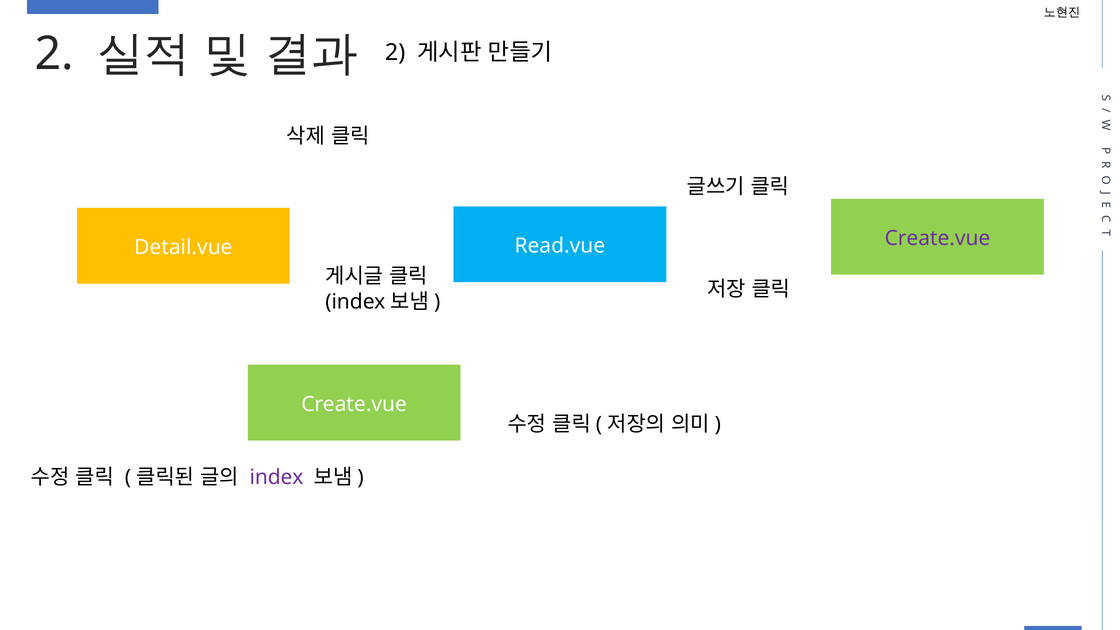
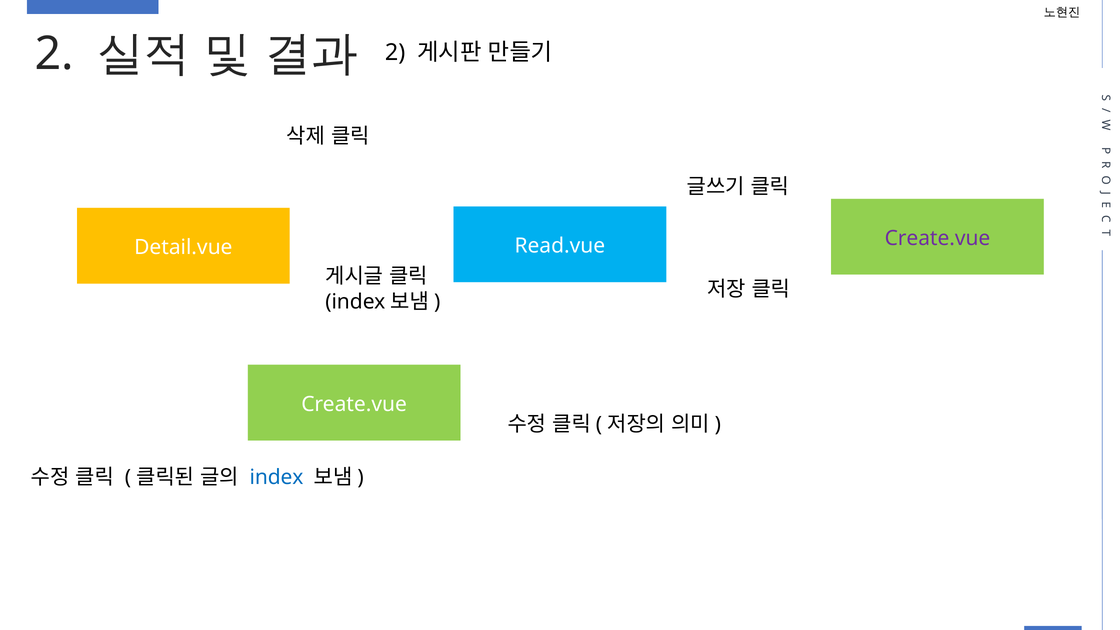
index colour: purple -> blue (277, 477)
